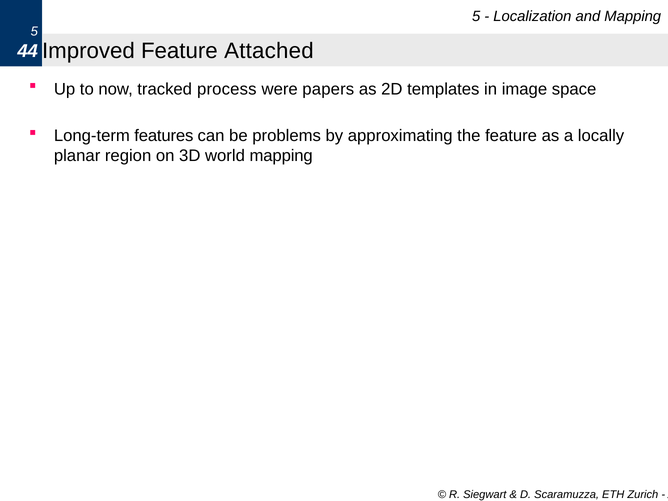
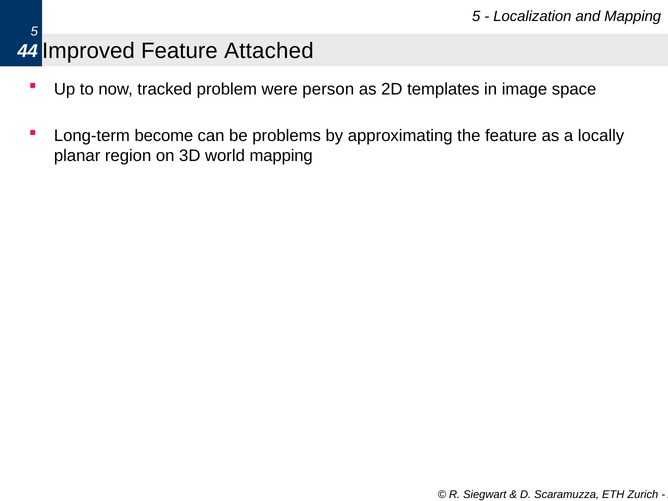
process: process -> problem (227, 89)
papers: papers -> person (328, 89)
features: features -> become (164, 136)
